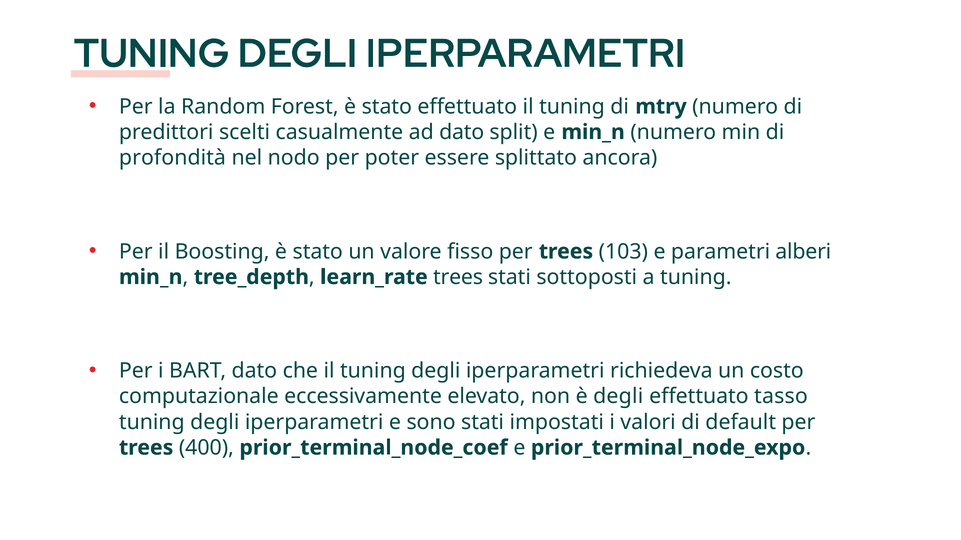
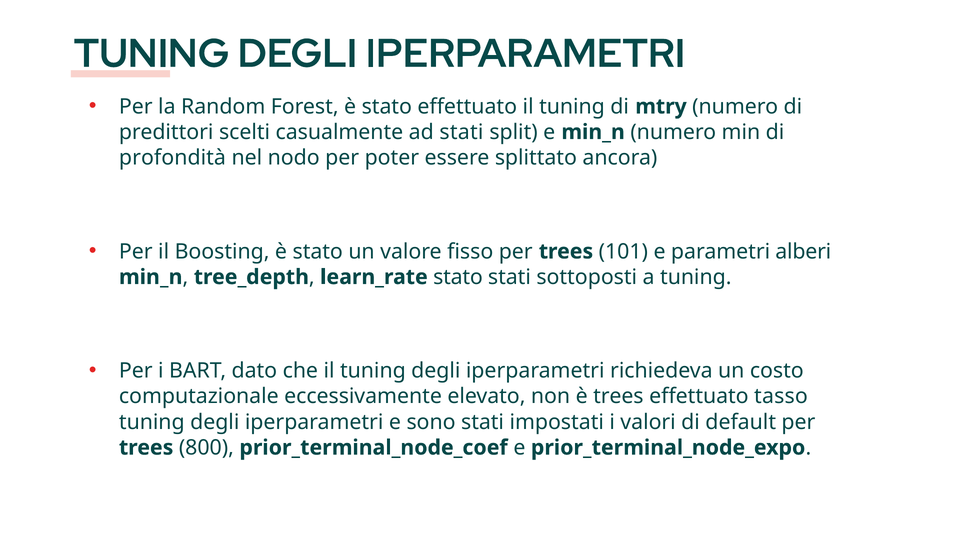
ad dato: dato -> stati (461, 132)
103: 103 -> 101 (623, 252)
learn_rate trees: trees -> stato (458, 277)
è degli: degli -> trees (618, 397)
400: 400 -> 800 (206, 448)
